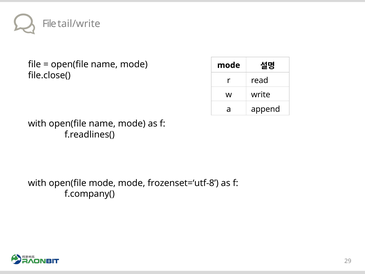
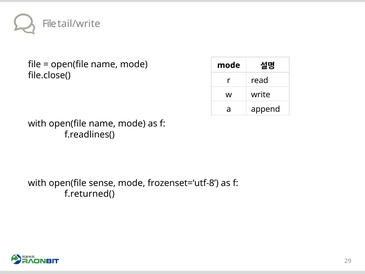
open(file mode: mode -> sense (102, 183)
f.company(: f.company( -> f.returned( (90, 194)
